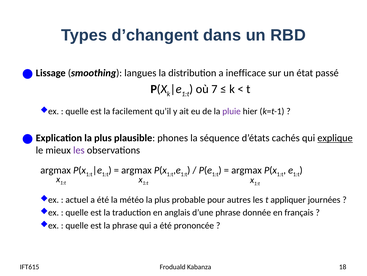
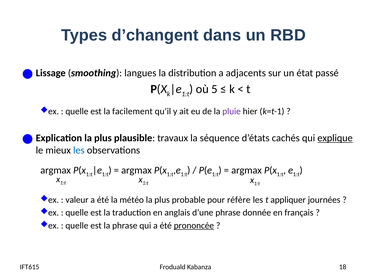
inefficace: inefficace -> adjacents (246, 73)
7: 7 -> 5 (215, 89)
phones: phones -> travaux (173, 138)
les colour: purple -> blue (79, 150)
actuel: actuel -> valeur (77, 199)
autres: autres -> réfère (239, 199)
prononcée underline: none -> present (194, 225)
